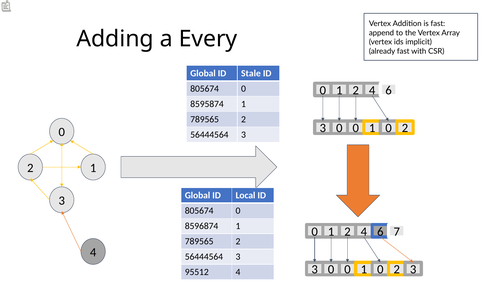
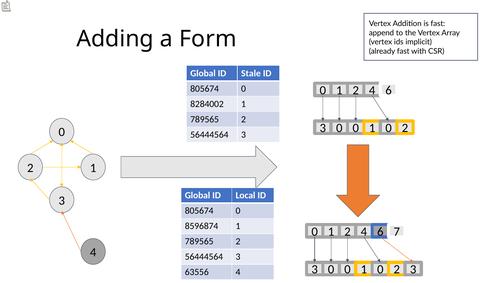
Every: Every -> Form (208, 39)
8595874: 8595874 -> 8284002 (207, 104)
95512: 95512 -> 63556 (197, 272)
